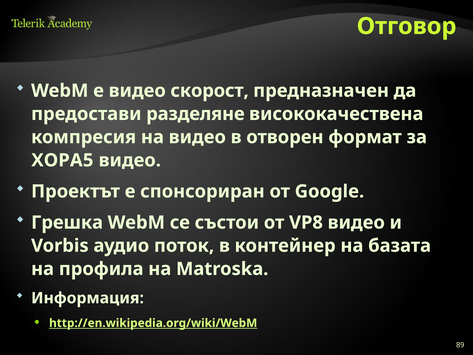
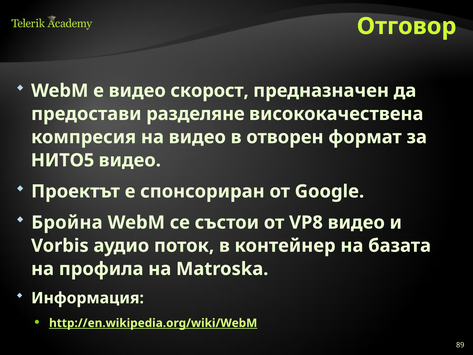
ХОРА5: ХОРА5 -> НИТО5 (63, 160)
Грешка: Грешка -> Бройна (67, 222)
